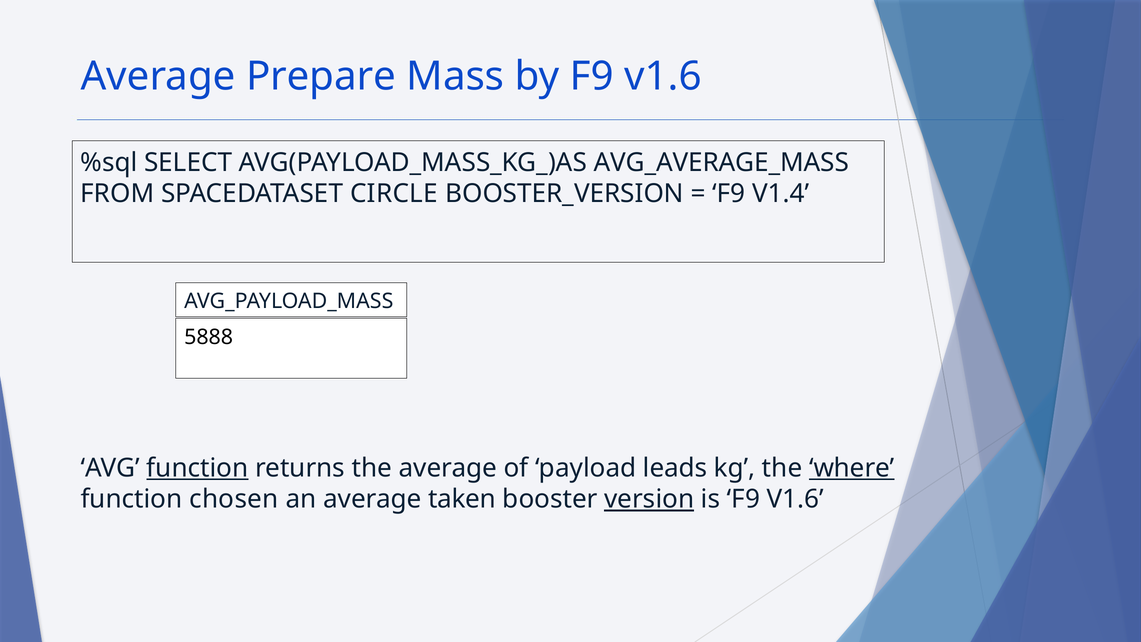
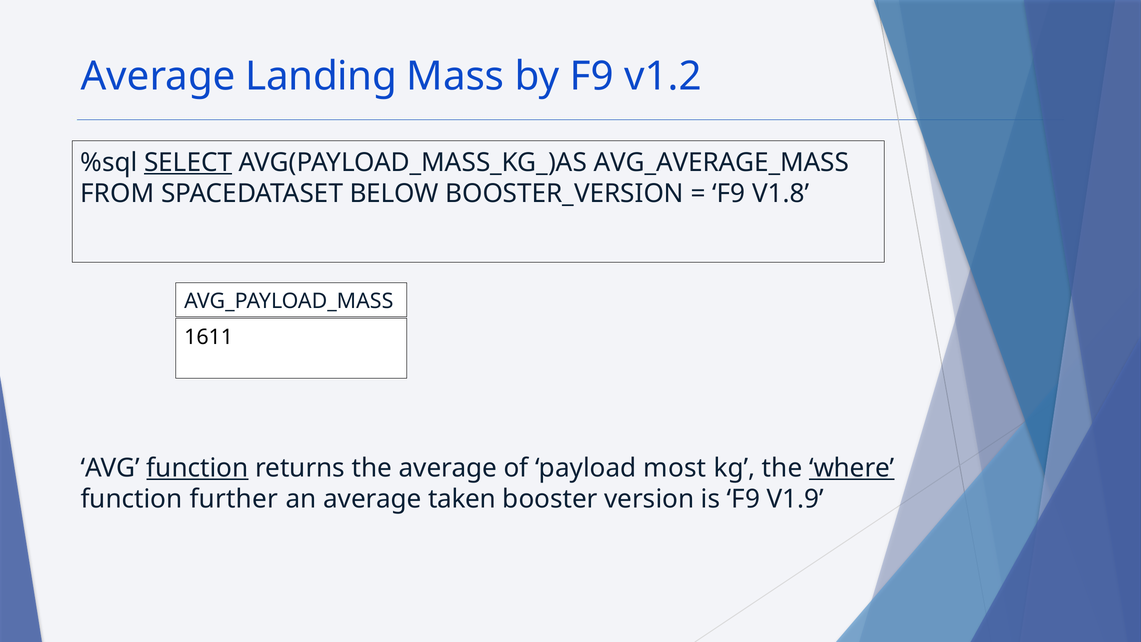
Prepare: Prepare -> Landing (321, 76)
by F9 v1.6: v1.6 -> v1.2 (663, 76)
SELECT underline: none -> present (188, 162)
CIRCLE: CIRCLE -> BELOW (394, 194)
V1.4: V1.4 -> V1.8 (781, 194)
5888: 5888 -> 1611 (209, 337)
leads: leads -> most (675, 468)
chosen: chosen -> further (234, 499)
version underline: present -> none (649, 499)
is F9 V1.6: V1.6 -> V1.9 (795, 499)
